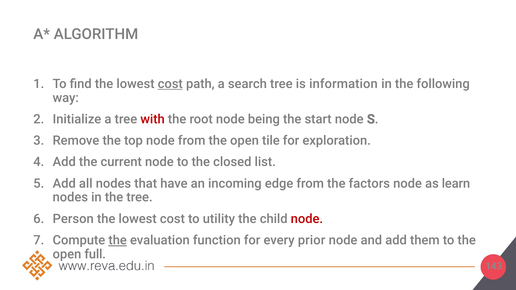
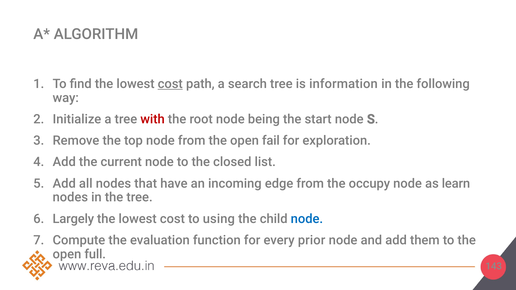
tile: tile -> fail (271, 141)
factors: factors -> occupy (369, 184)
Person: Person -> Largely (73, 219)
utility: utility -> using (219, 219)
node colour: red -> blue (307, 219)
the underline: present -> none (118, 240)
